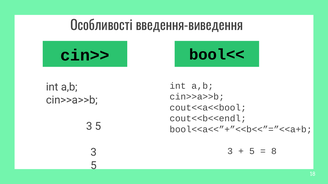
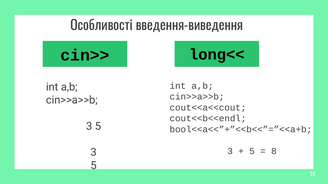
bool<<: bool<< -> long<< (217, 55)
cout<<a<<bool: cout<<a<<bool -> cout<<a<<cout (208, 108)
